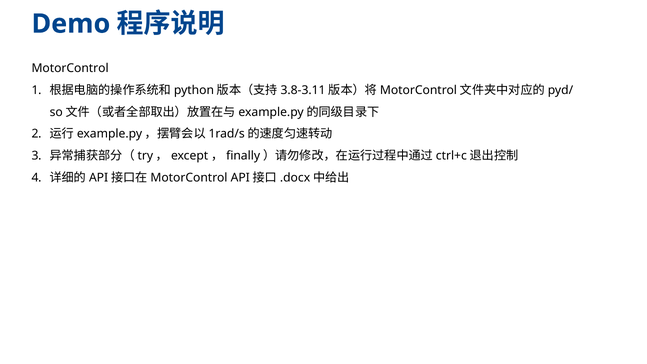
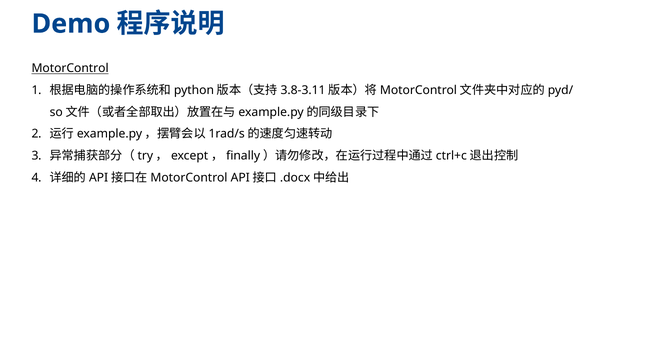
MotorControl underline: none -> present (70, 68)
